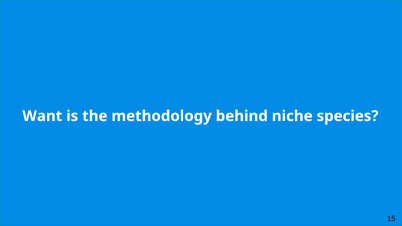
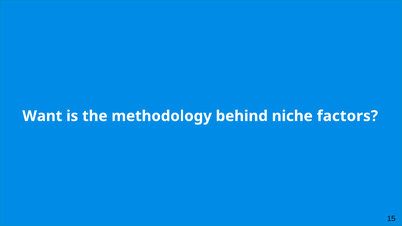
species: species -> factors (347, 116)
